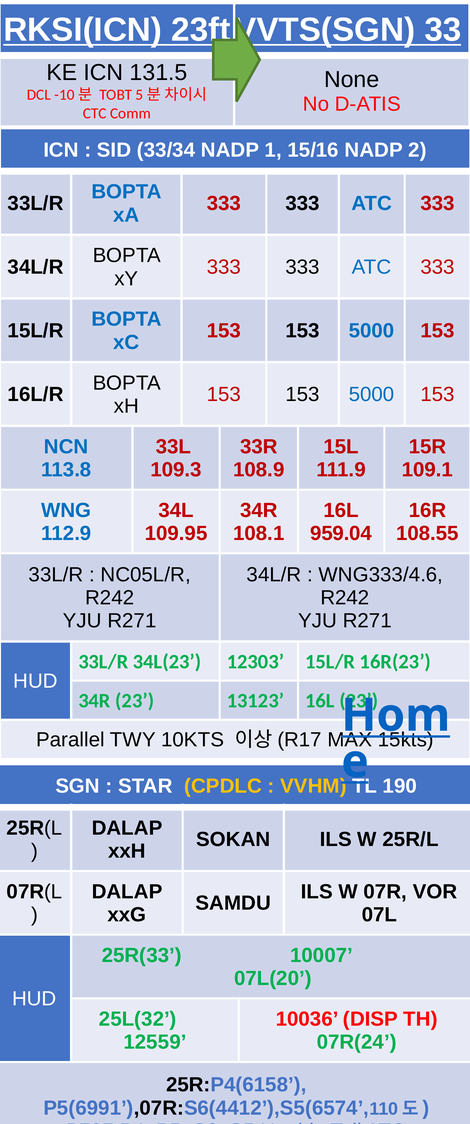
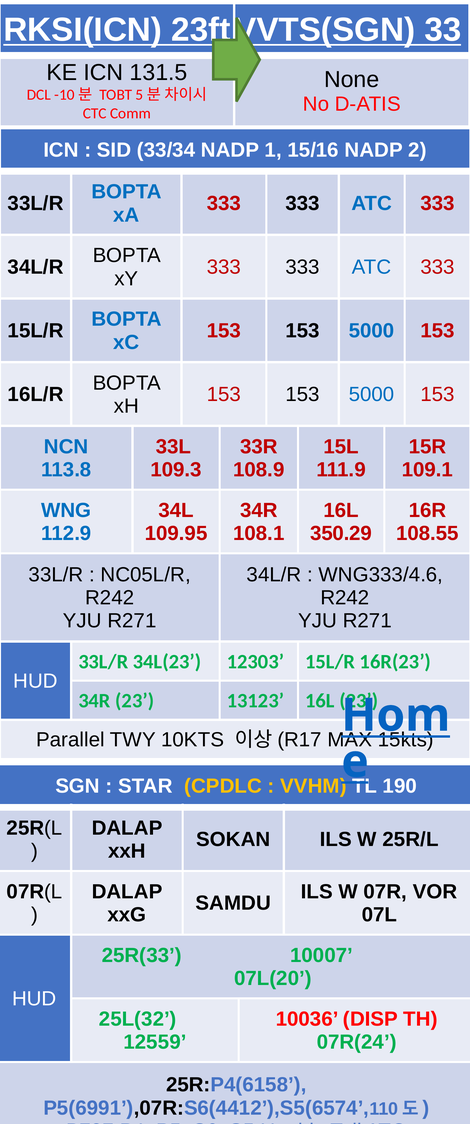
959.04: 959.04 -> 350.29 (341, 534)
